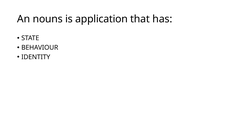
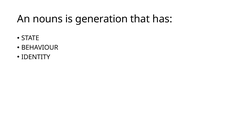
application: application -> generation (102, 19)
